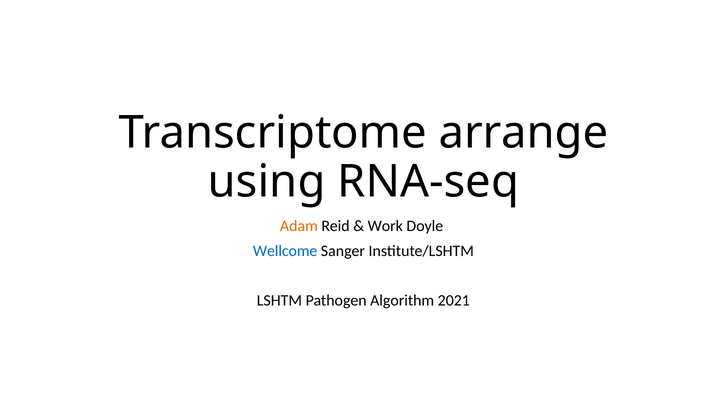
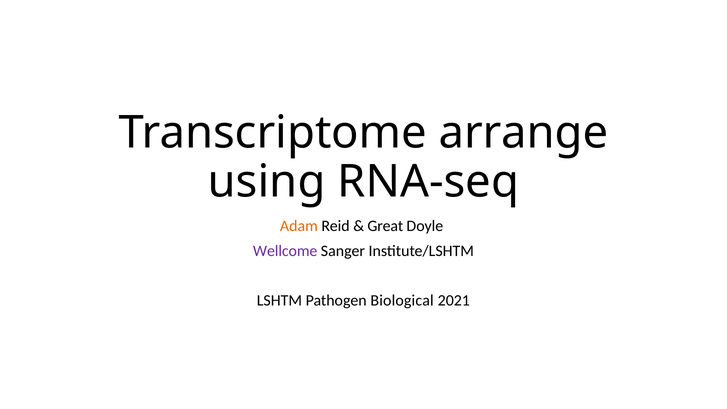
Work: Work -> Great (385, 226)
Wellcome colour: blue -> purple (285, 251)
Algorithm: Algorithm -> Biological (402, 300)
